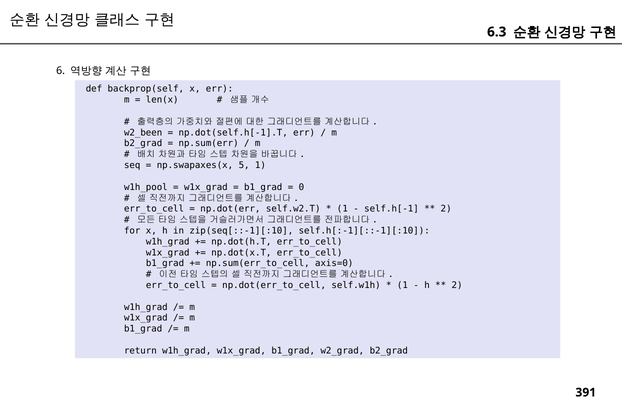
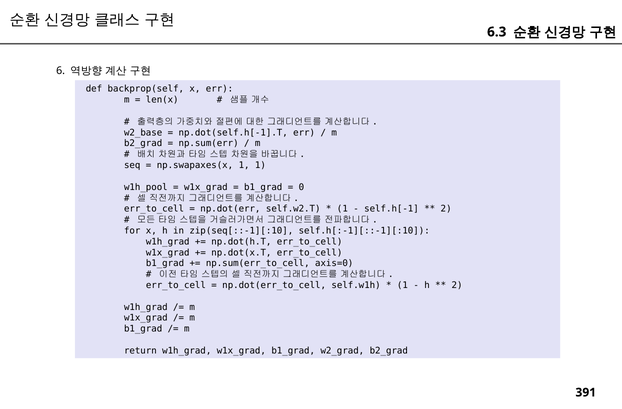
w2_been: w2_been -> w2_base (143, 132)
np.swapaxes(x 5: 5 -> 1 (244, 165)
